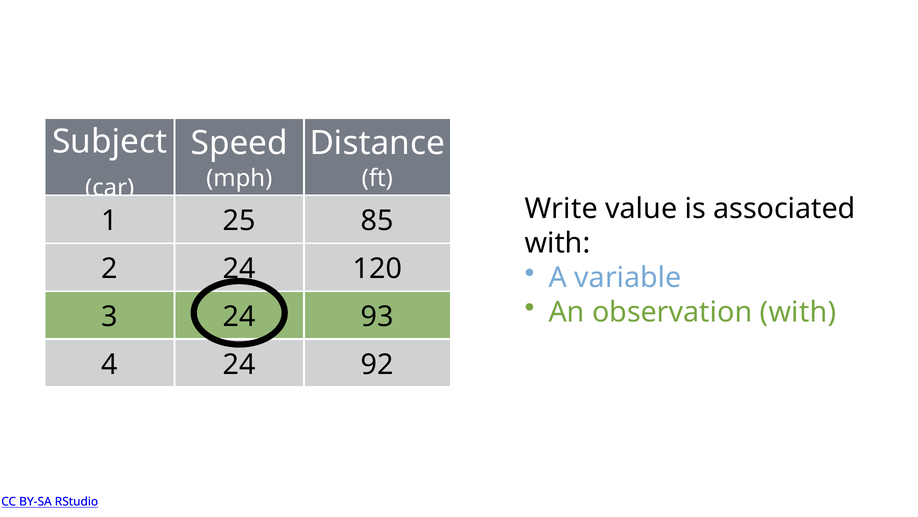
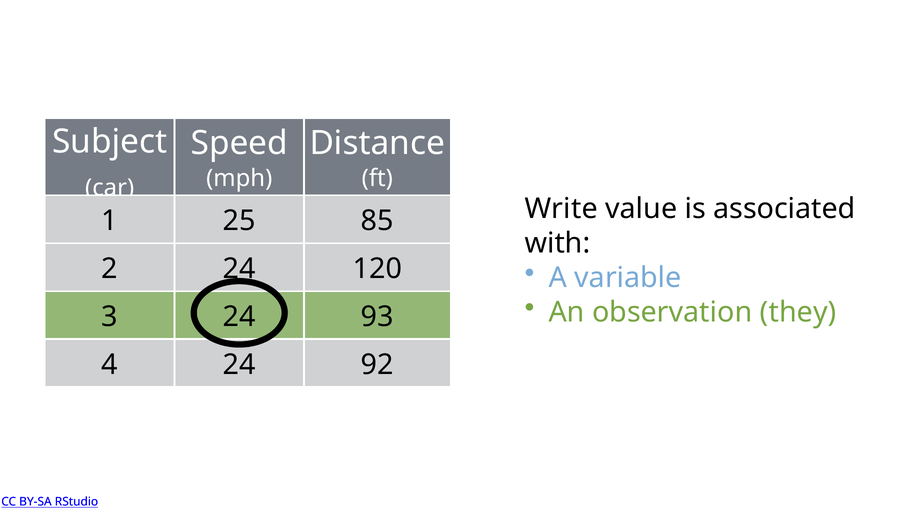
observation with: with -> they (798, 312)
